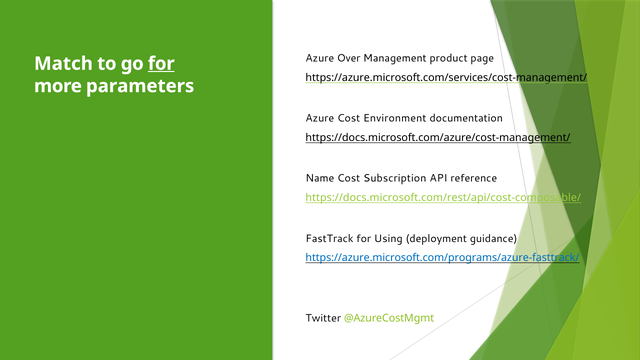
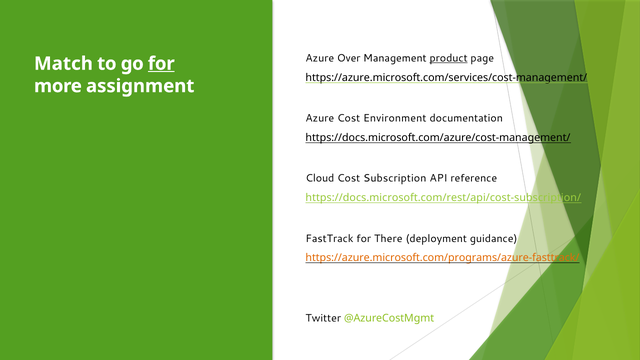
product underline: none -> present (449, 58)
parameters: parameters -> assignment (140, 86)
Name: Name -> Cloud (320, 178)
https://docs.microsoft.com/rest/api/cost-composable/: https://docs.microsoft.com/rest/api/cost-composable/ -> https://docs.microsoft.com/rest/api/cost-subscription/ (443, 198)
Using: Using -> There (388, 239)
https://azure.microsoft.com/programs/azure-fasttrack/ colour: blue -> orange (442, 258)
